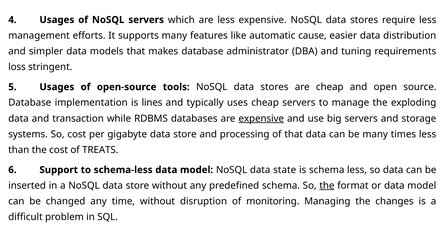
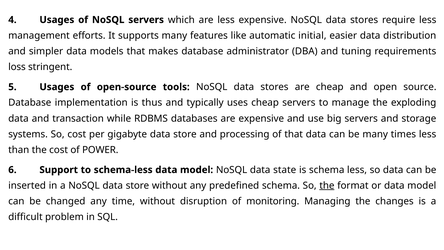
cause: cause -> initial (312, 36)
lines: lines -> thus (152, 103)
expensive underline: present -> none (261, 118)
TREATS: TREATS -> POWER (100, 150)
